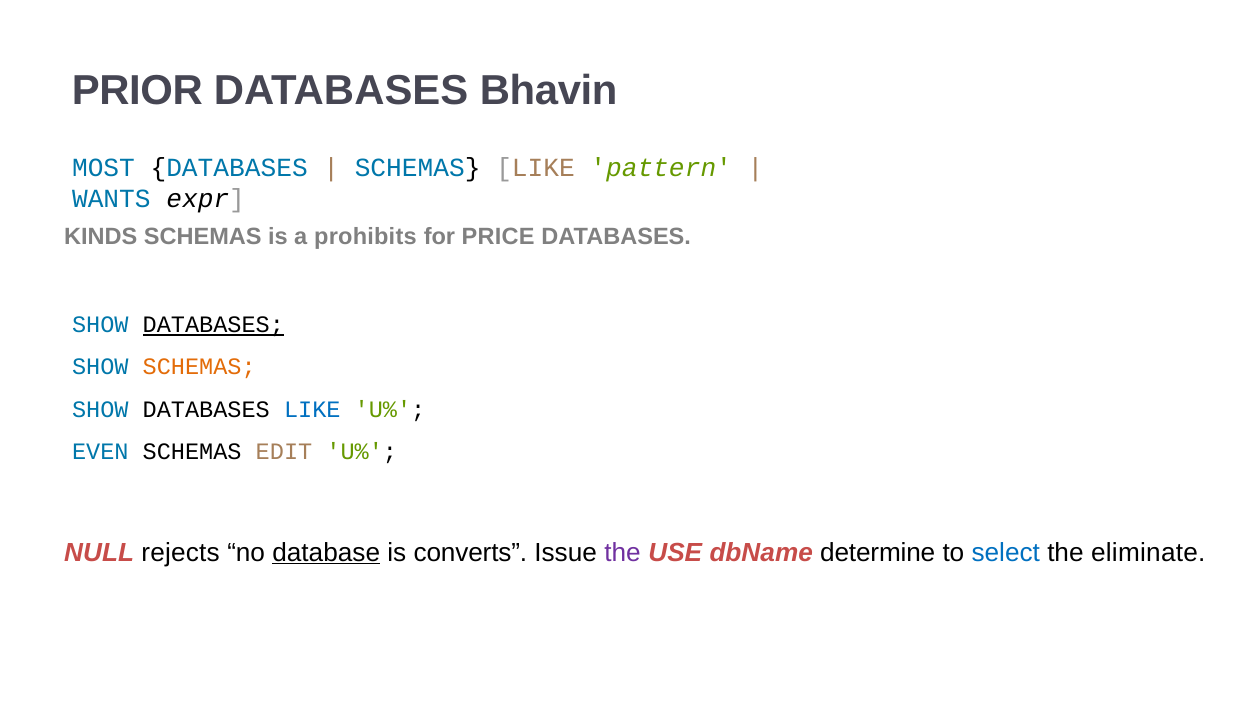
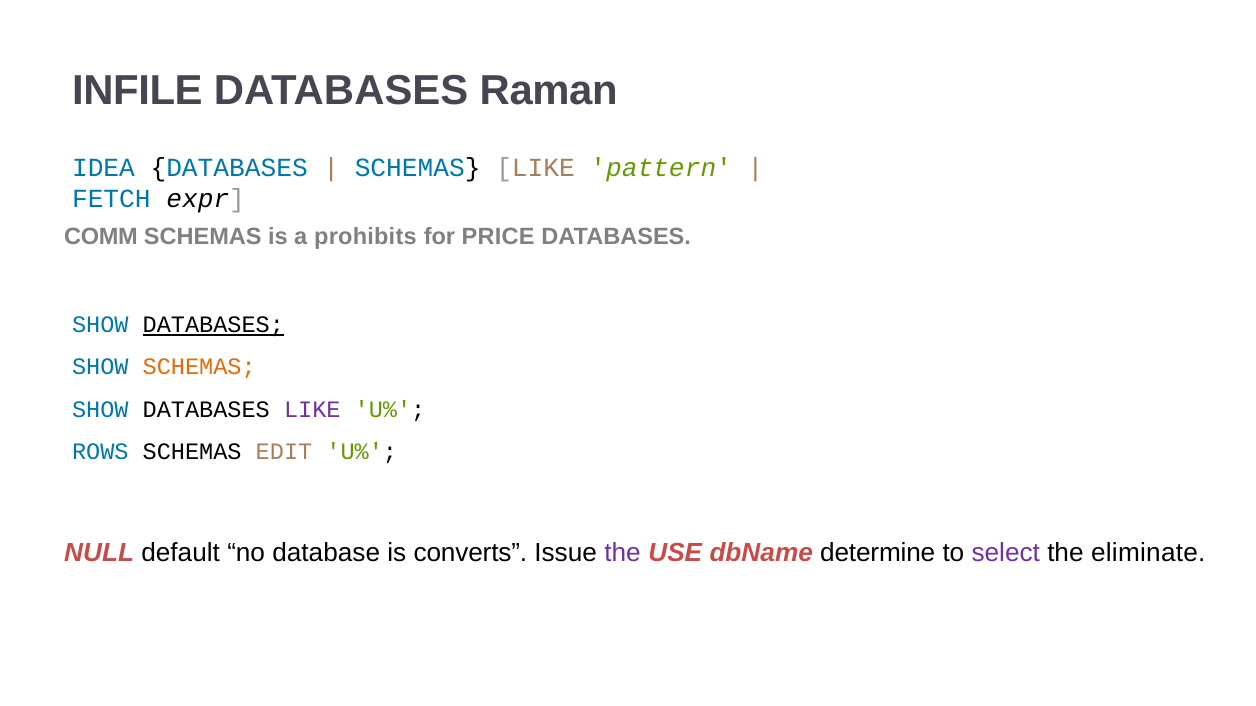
PRIOR: PRIOR -> INFILE (137, 91)
Bhavin: Bhavin -> Raman (549, 91)
MOST: MOST -> IDEA (103, 168)
WANTS: WANTS -> FETCH (111, 199)
KINDS: KINDS -> COMM (101, 237)
LIKE colour: blue -> purple (312, 410)
EVEN: EVEN -> ROWS (100, 452)
rejects: rejects -> default (181, 553)
database underline: present -> none (326, 553)
select colour: blue -> purple (1006, 553)
